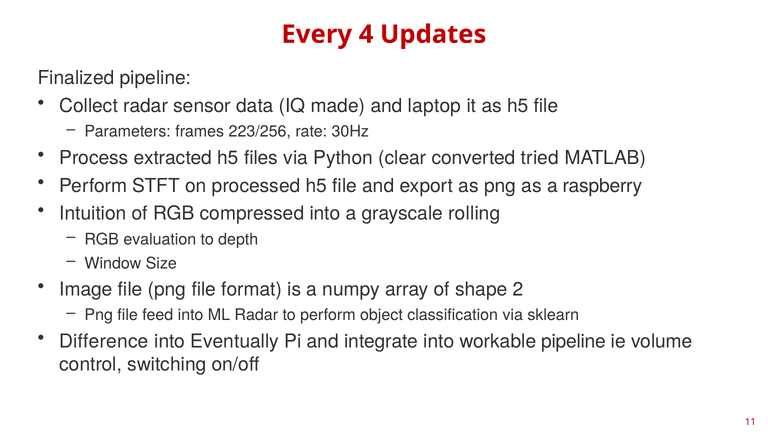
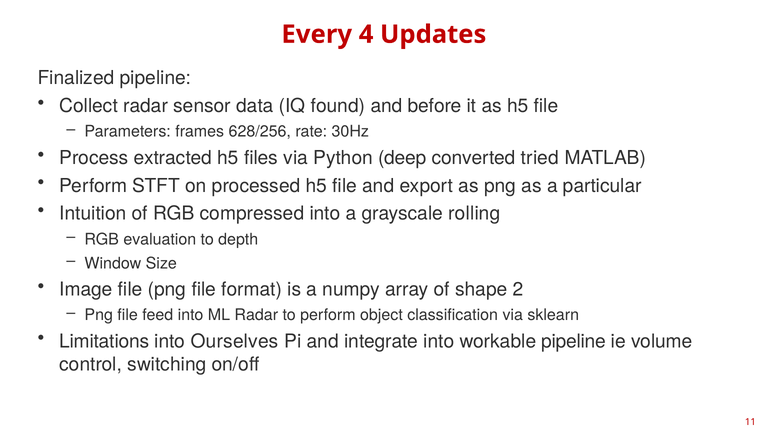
made: made -> found (338, 106)
laptop: laptop -> before (435, 106)
223/256: 223/256 -> 628/256 (260, 132)
clear: clear -> deep (402, 158)
raspberry: raspberry -> particular (602, 186)
Difference: Difference -> Limitations (104, 341)
Eventually: Eventually -> Ourselves (235, 341)
